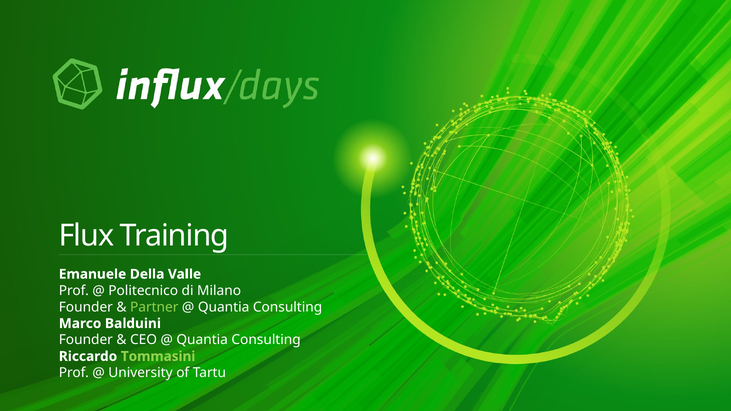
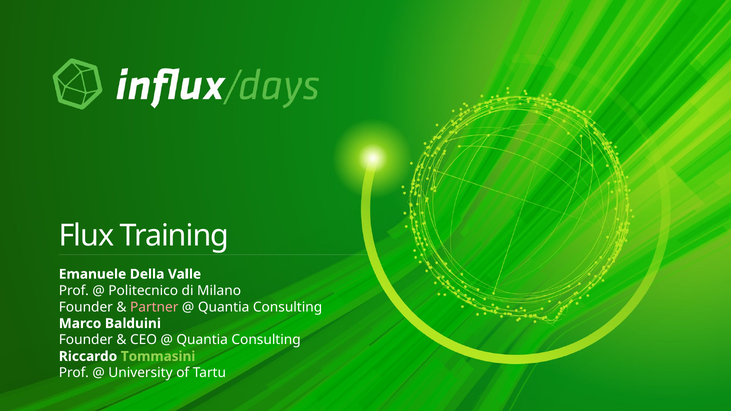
Partner colour: light green -> pink (154, 307)
